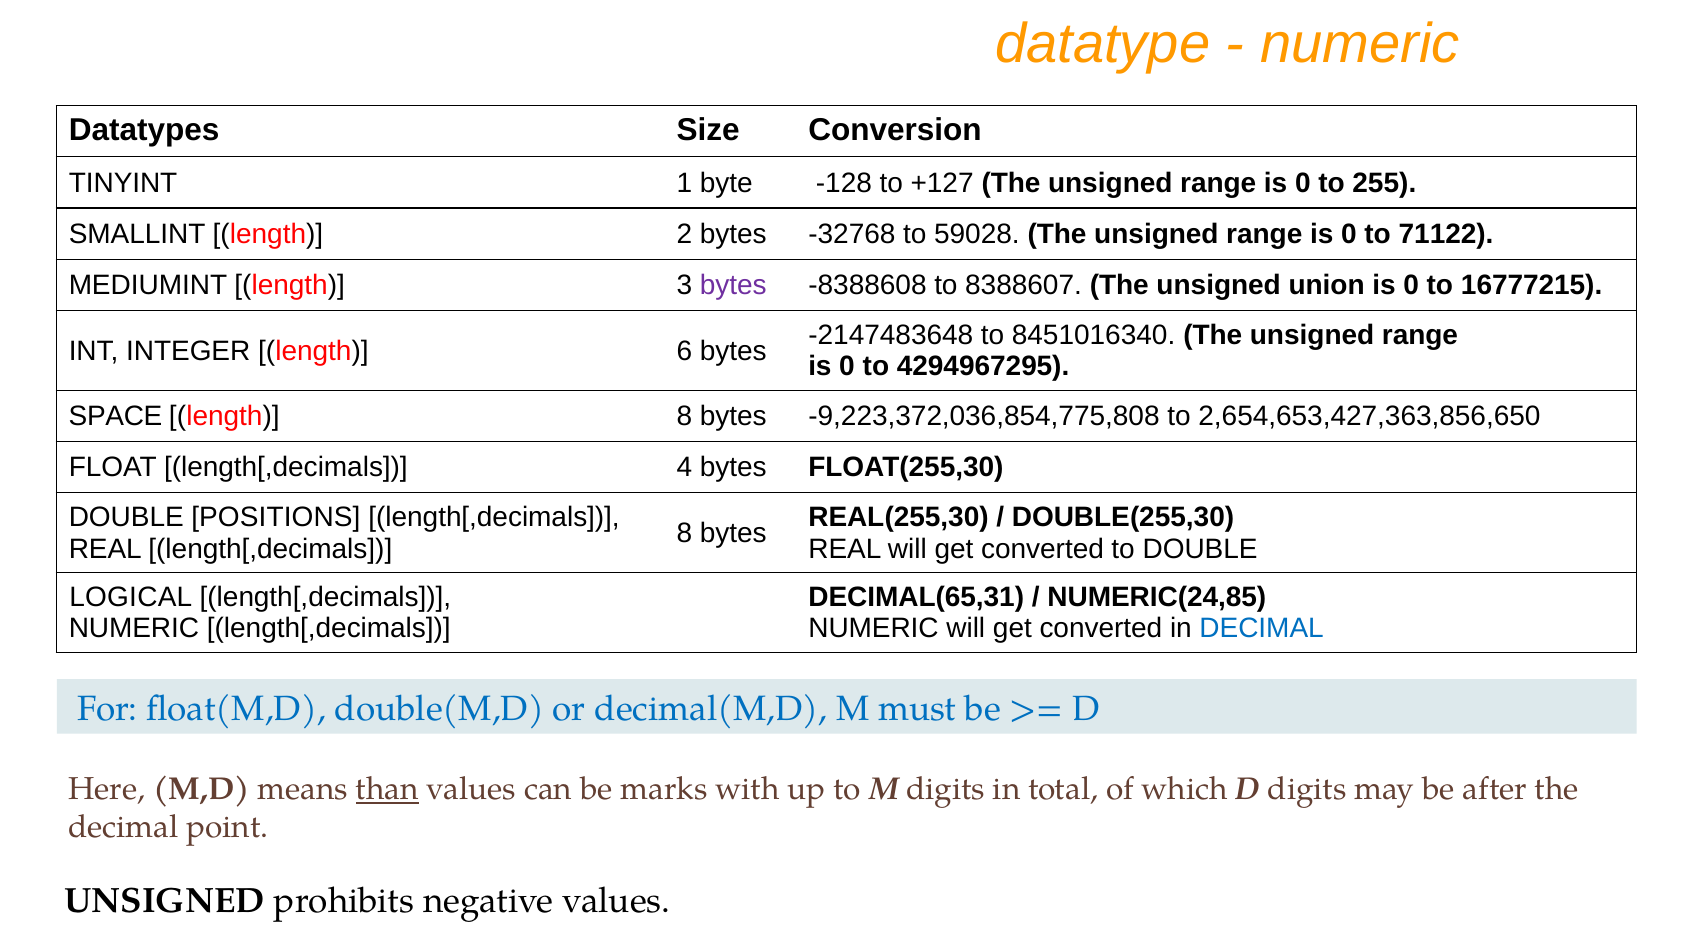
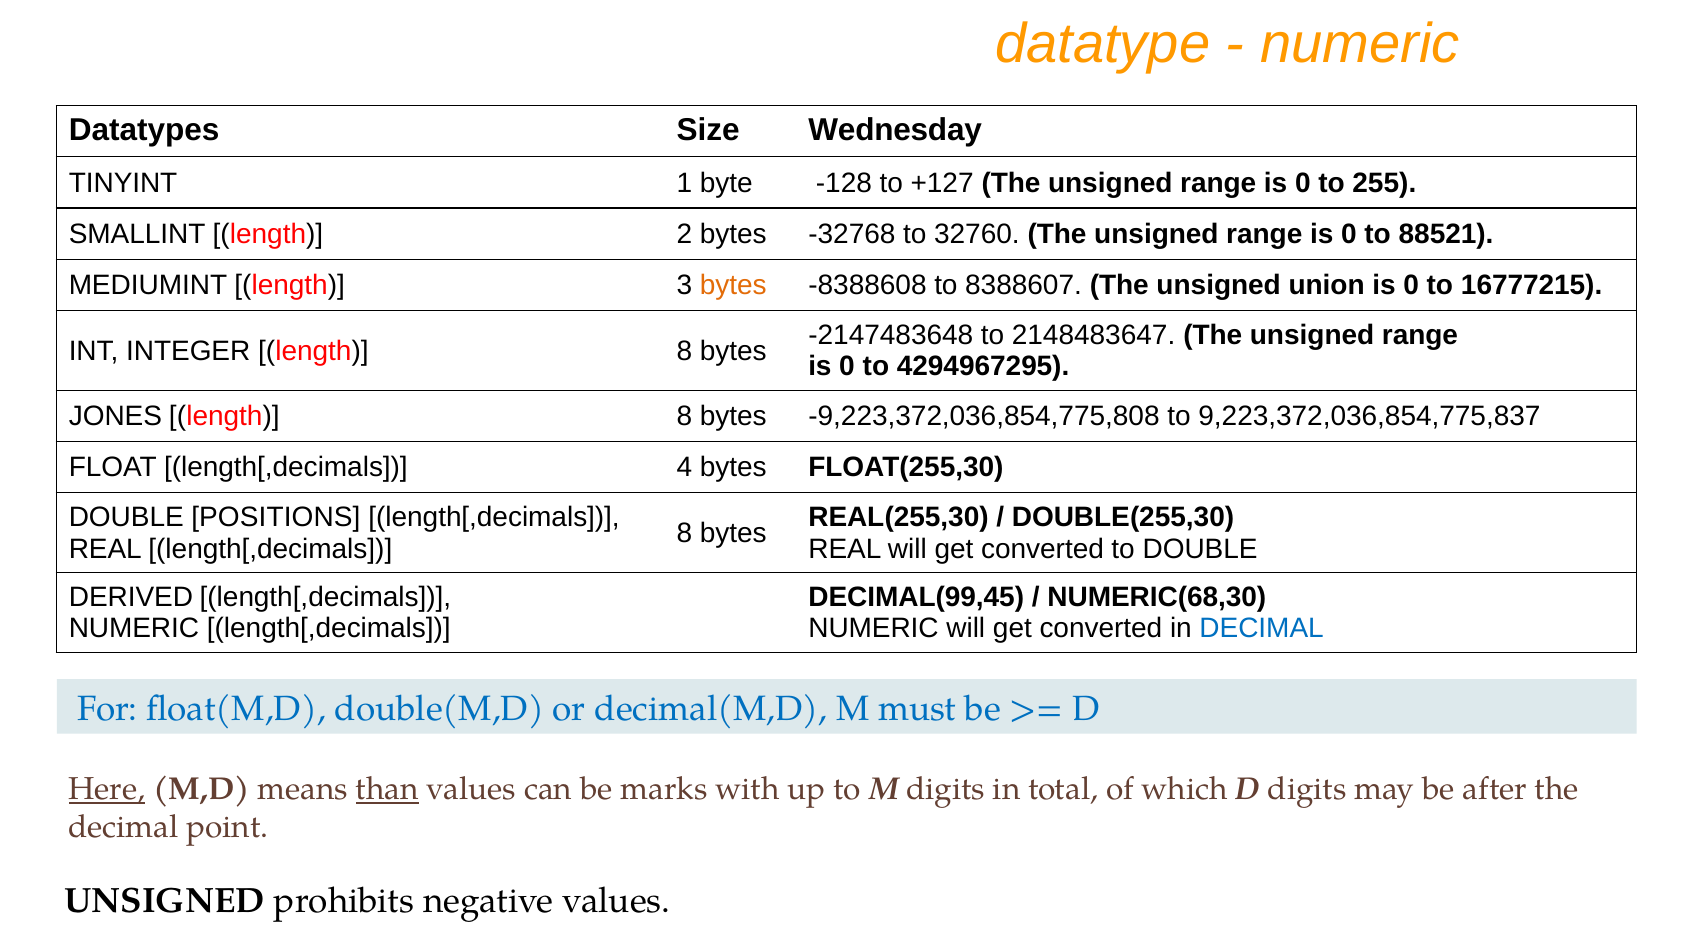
Conversion: Conversion -> Wednesday (895, 130)
59028: 59028 -> 32760 (977, 234)
71122: 71122 -> 88521 (1446, 234)
bytes colour: purple -> orange (733, 285)
8451016340: 8451016340 -> 2148483647 (1094, 335)
INTEGER length 6: 6 -> 8 (684, 351)
SPACE: SPACE -> JONES (115, 416)
2,654,653,427,363,856,650: 2,654,653,427,363,856,650 -> 9,223,372,036,854,775,837 (1369, 416)
LOGICAL: LOGICAL -> DERIVED (131, 597)
DECIMAL(65,31: DECIMAL(65,31 -> DECIMAL(99,45 (916, 597)
NUMERIC(24,85: NUMERIC(24,85 -> NUMERIC(68,30 (1157, 597)
Here underline: none -> present (107, 789)
